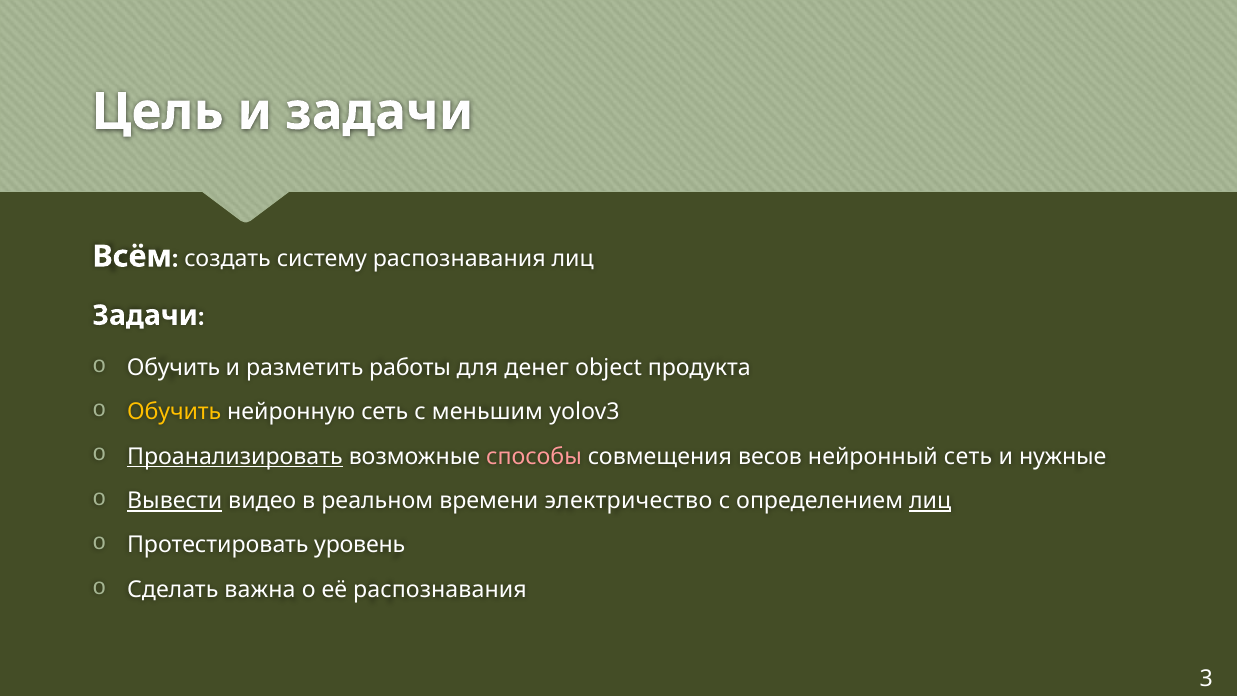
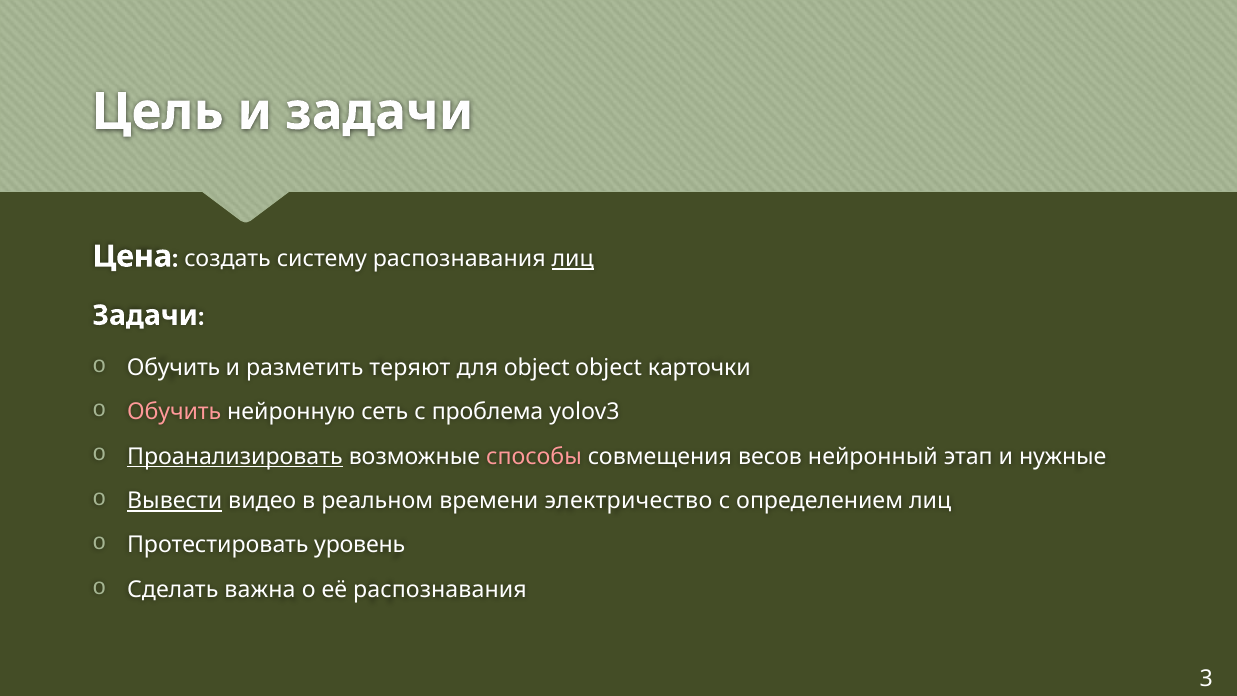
Всём: Всём -> Цена (132, 256)
лиц underline: none -> present (573, 259)
работы: работы -> теряют (410, 368)
для денег: денег -> object (537, 368)
продукта: продукта -> карточки (699, 368)
Обучить colour: yellow -> pink (174, 412)
меньшим: меньшим -> проблема (488, 412)
нейронный сеть: сеть -> этап (968, 456)
лиц underline: present -> none (930, 501)
